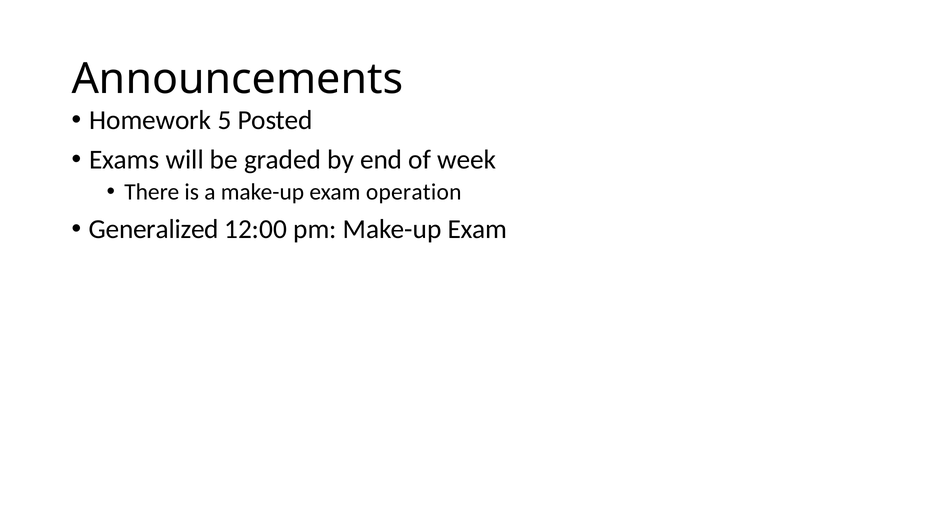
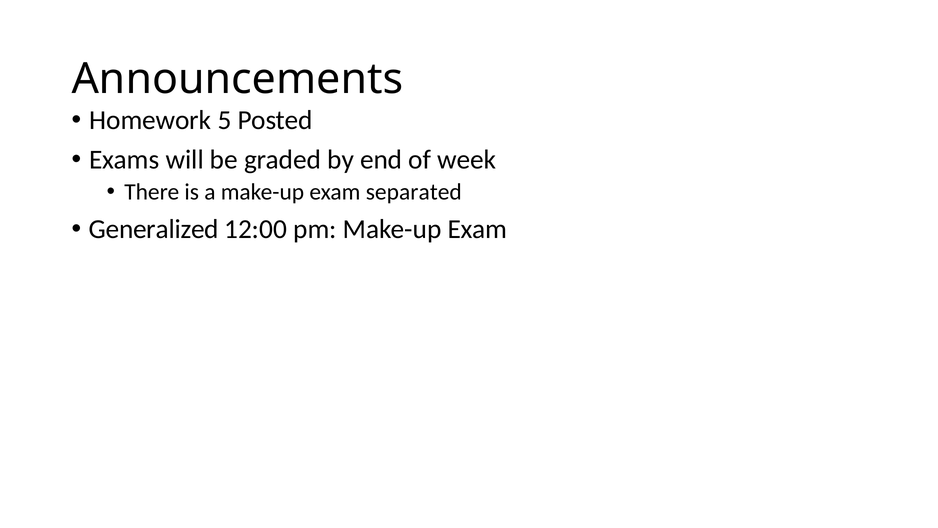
operation: operation -> separated (414, 192)
